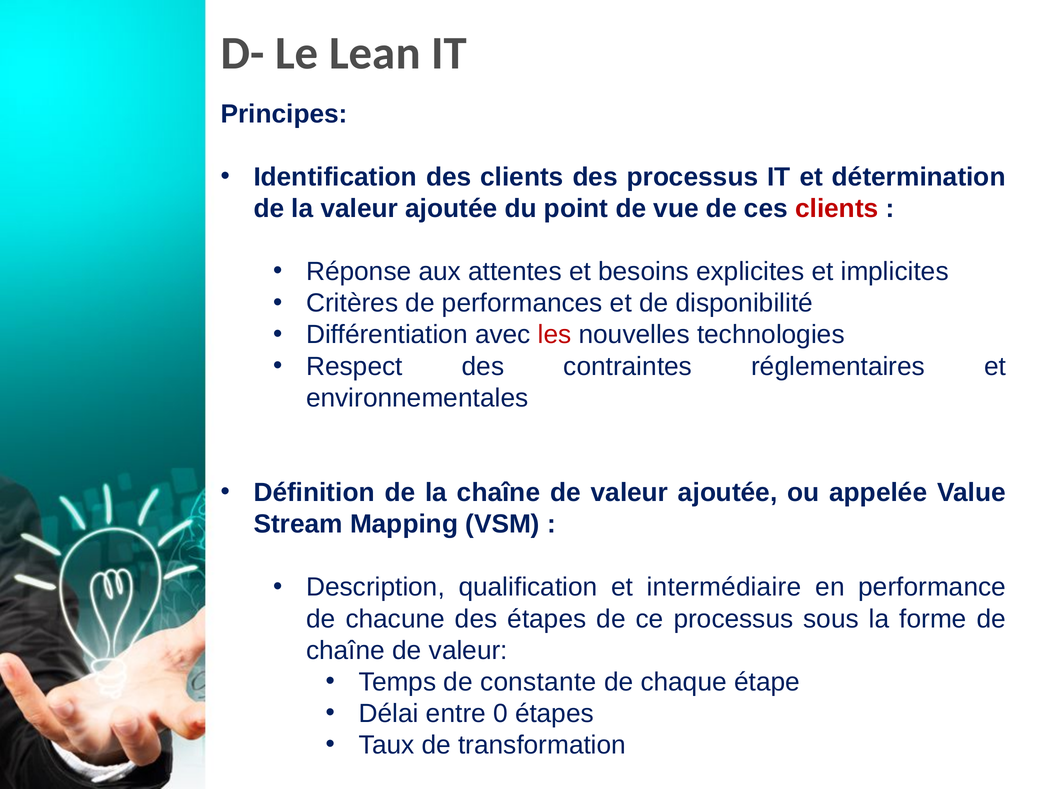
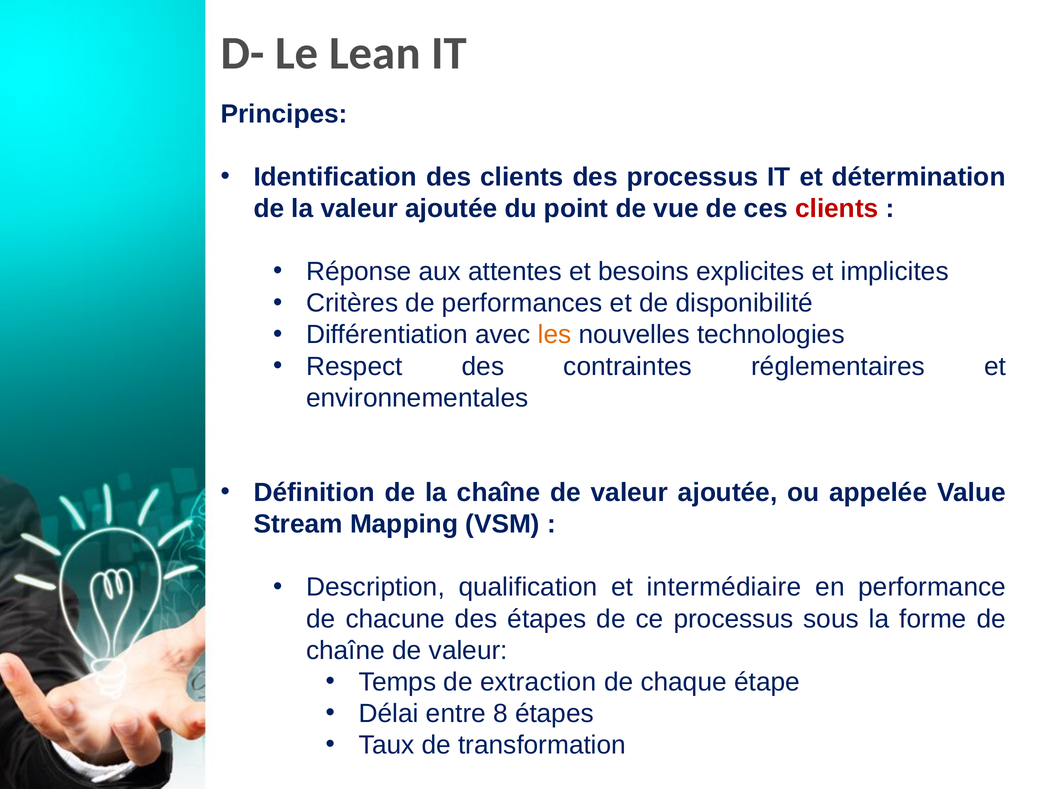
les colour: red -> orange (555, 335)
constante: constante -> extraction (538, 682)
0: 0 -> 8 (500, 714)
